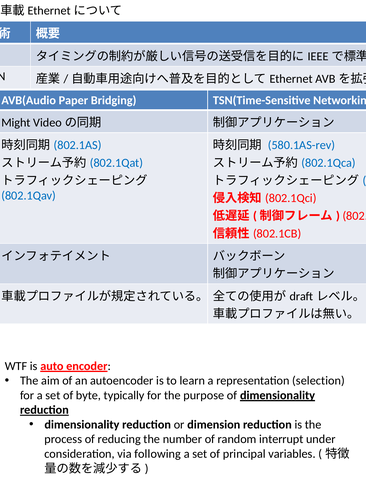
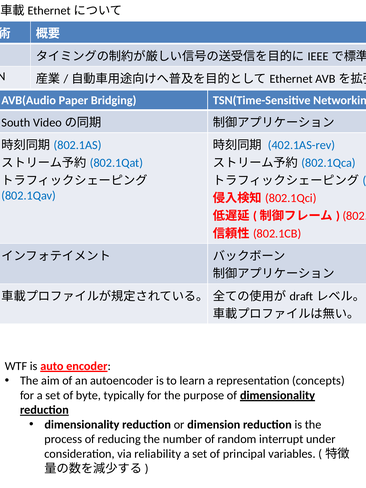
Might: Might -> South (16, 123)
580.1AS-rev: 580.1AS-rev -> 402.1AS-rev (301, 145)
selection: selection -> concepts (318, 381)
following: following -> reliability (158, 454)
